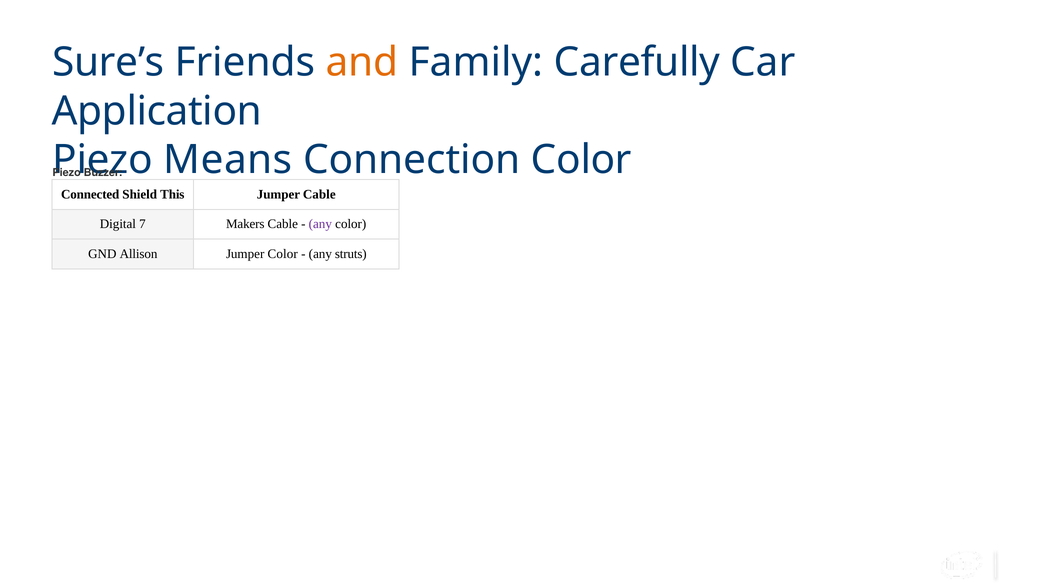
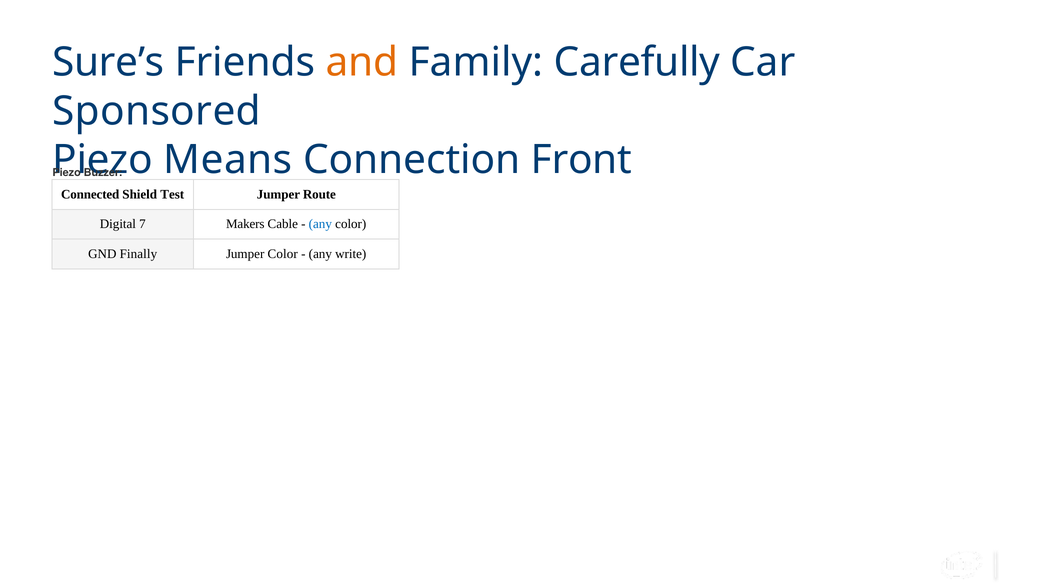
Application: Application -> Sponsored (156, 111)
Connection Color: Color -> Front (581, 160)
This: This -> Test (172, 194)
Jumper Cable: Cable -> Route (319, 194)
any colour: purple -> blue (320, 224)
Allison: Allison -> Finally (138, 254)
struts: struts -> write (351, 254)
